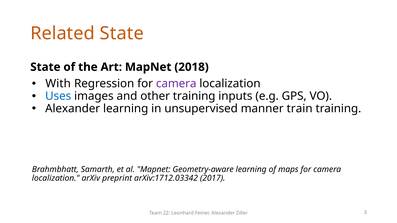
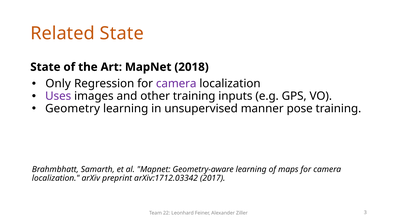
With: With -> Only (58, 84)
Uses colour: blue -> purple (58, 96)
Alexander: Alexander -> Geometry (73, 109)
train: train -> pose (300, 109)
